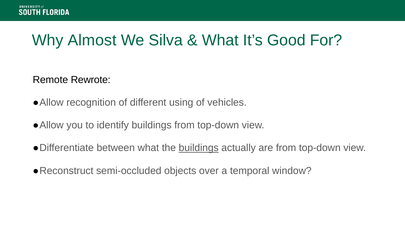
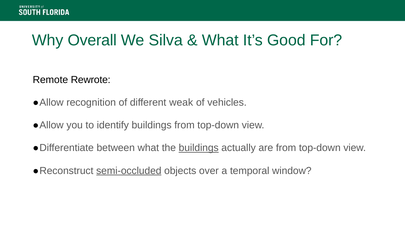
Almost: Almost -> Overall (92, 40)
using: using -> weak (181, 103)
semi-occluded underline: none -> present (129, 171)
